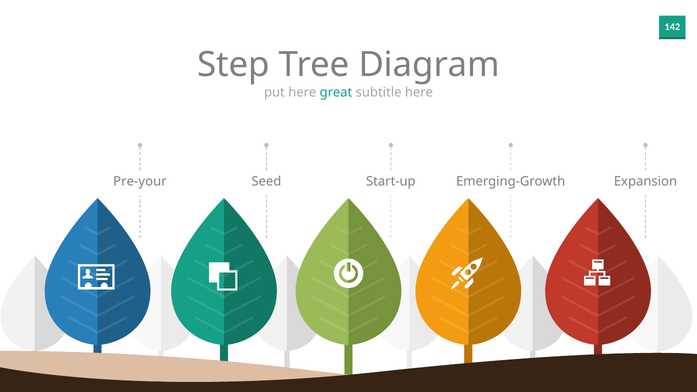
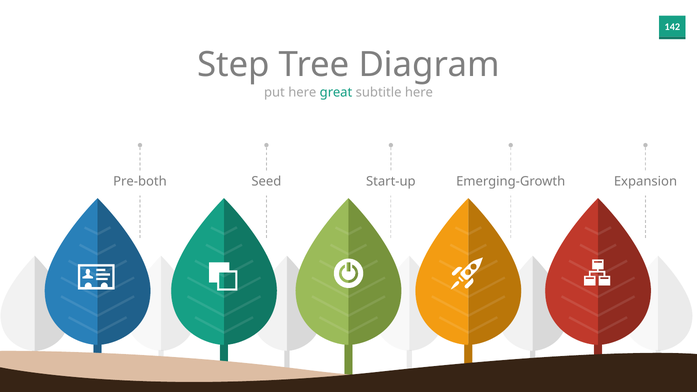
Pre-your: Pre-your -> Pre-both (140, 182)
